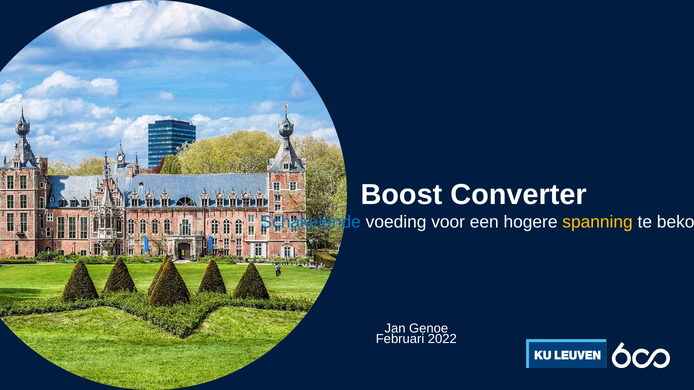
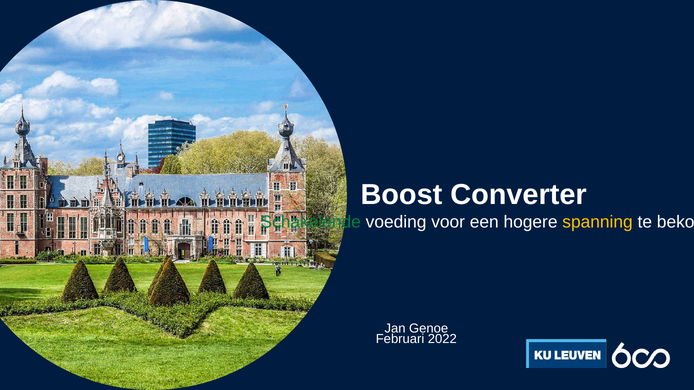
Schakelende colour: blue -> green (311, 222)
